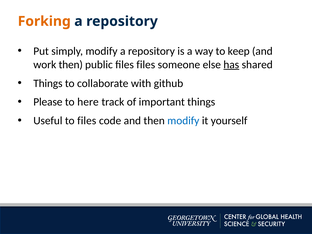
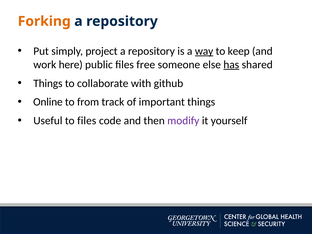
simply modify: modify -> project (102, 51)
way underline: none -> present (204, 51)
work then: then -> here (71, 65)
files files: files -> free (146, 65)
Please: Please -> Online (48, 102)
here: here -> from (88, 102)
modify colour: blue -> purple (183, 121)
